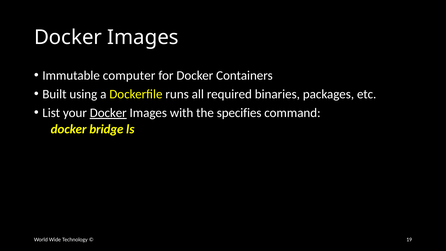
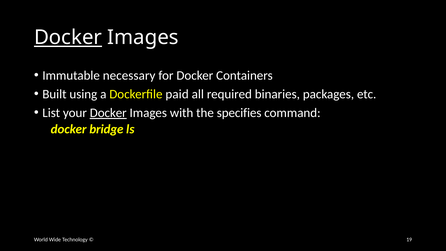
Docker underline: none -> present (68, 37)
computer: computer -> necessary (129, 75)
runs: runs -> paid (177, 94)
